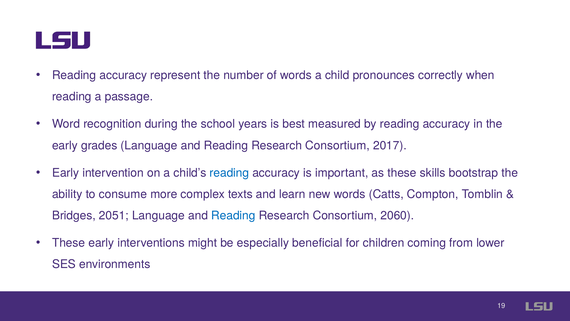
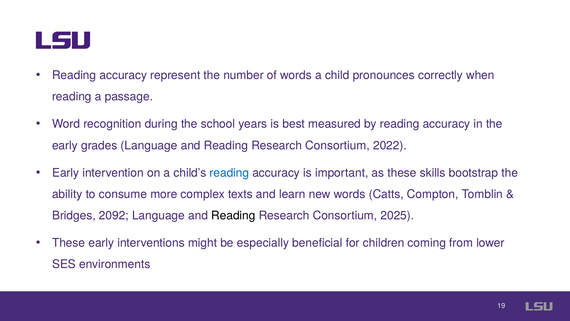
2017: 2017 -> 2022 (390, 145)
2051: 2051 -> 2092 (114, 215)
Reading colour: blue -> black (233, 215)
2060: 2060 -> 2025 (397, 215)
